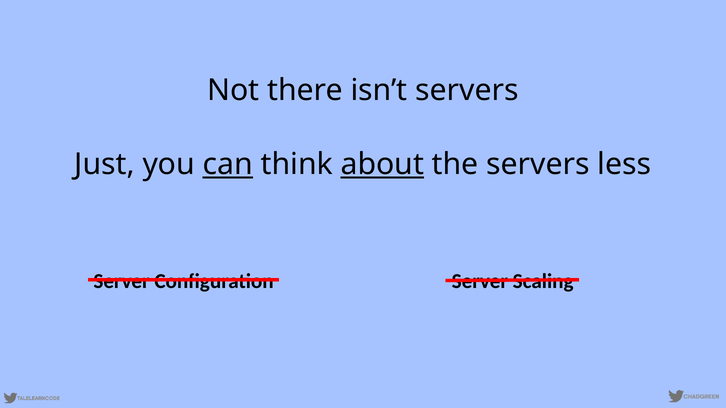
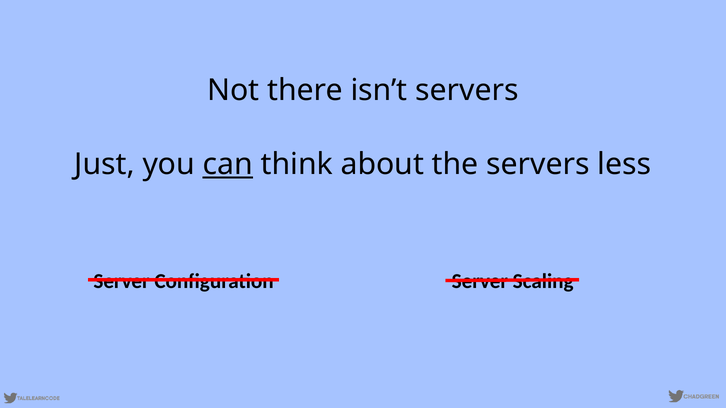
about underline: present -> none (382, 165)
